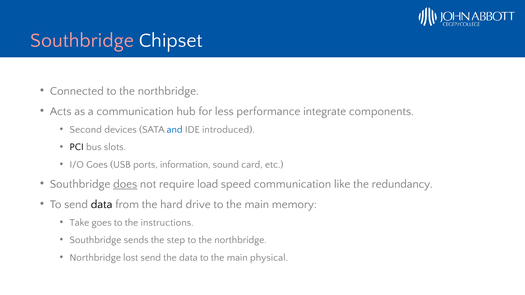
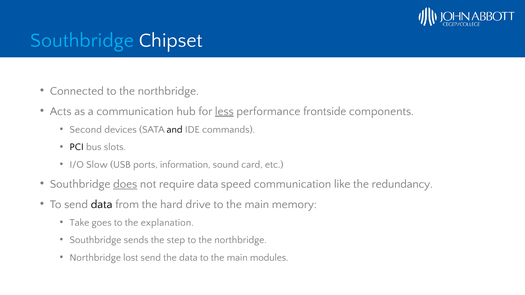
Southbridge colour: pink -> light blue (82, 40)
less underline: none -> present (224, 111)
integrate: integrate -> frontside (325, 111)
and colour: blue -> black (175, 130)
introduced: introduced -> commands (228, 130)
I/O Goes: Goes -> Slow (97, 165)
require load: load -> data (208, 184)
instructions: instructions -> explanation (167, 223)
physical: physical -> modules (269, 258)
